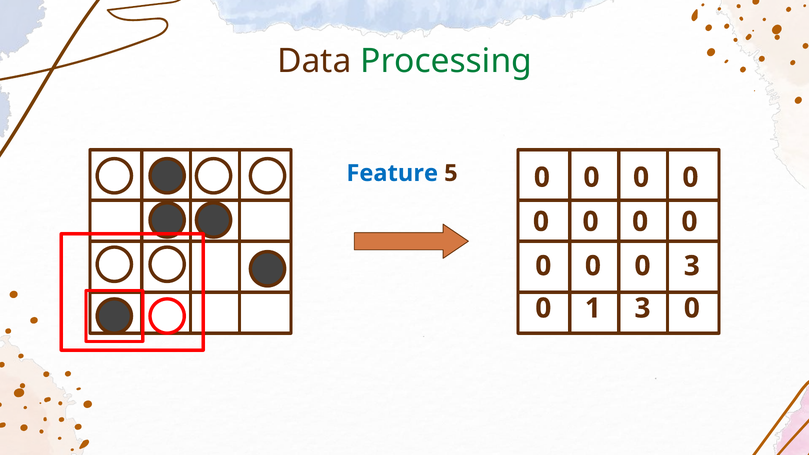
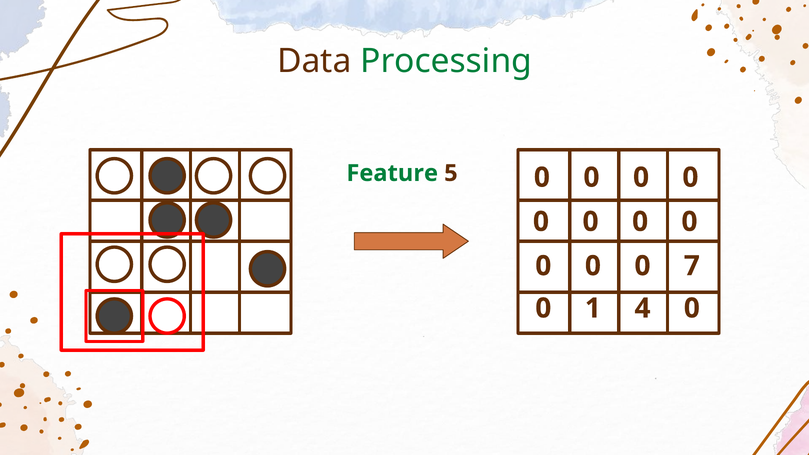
Feature colour: blue -> green (392, 173)
3: 3 -> 7 (692, 266)
3: 3 -> 4 (642, 308)
